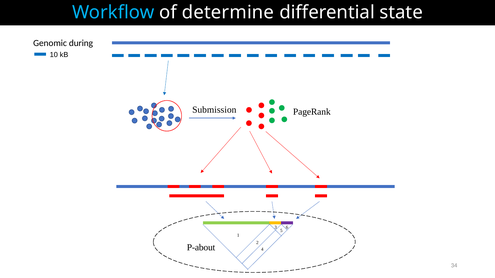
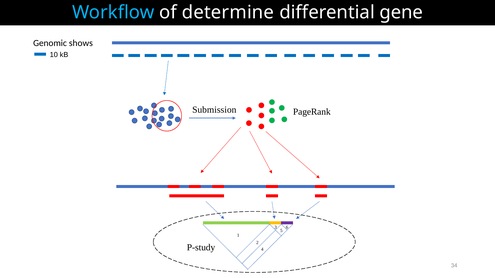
state: state -> gene (401, 13)
during: during -> shows (81, 43)
P-about: P-about -> P-study (201, 248)
